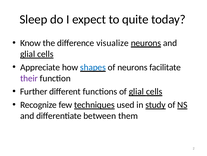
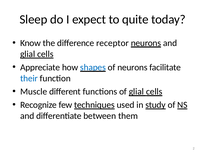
visualize: visualize -> receptor (113, 43)
their colour: purple -> blue (29, 78)
Further: Further -> Muscle (34, 92)
